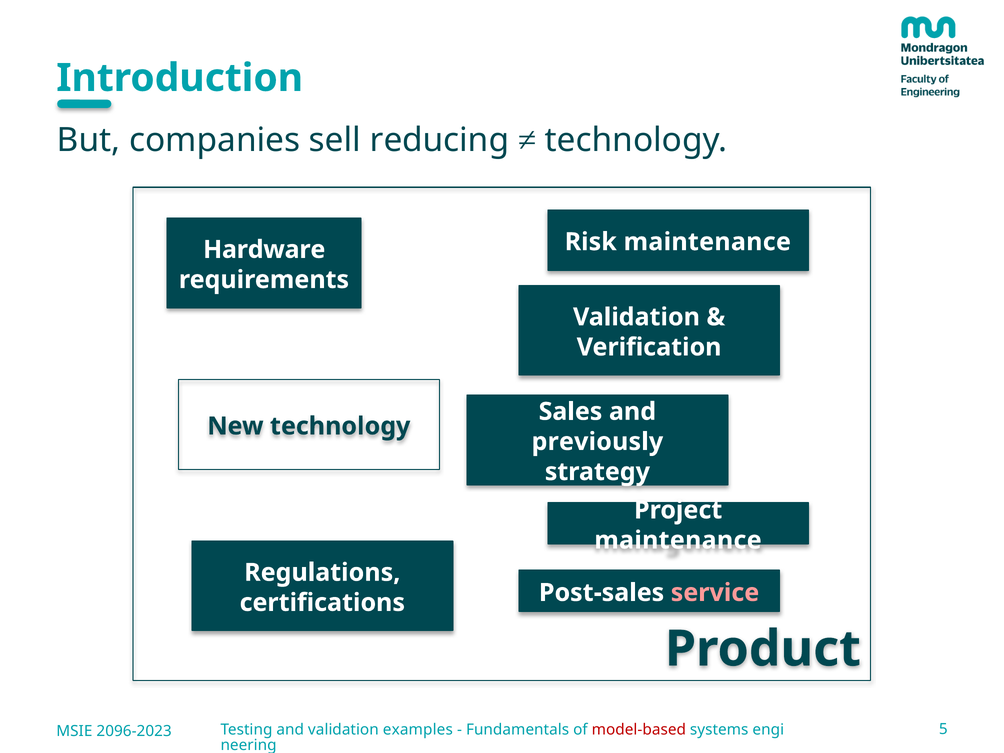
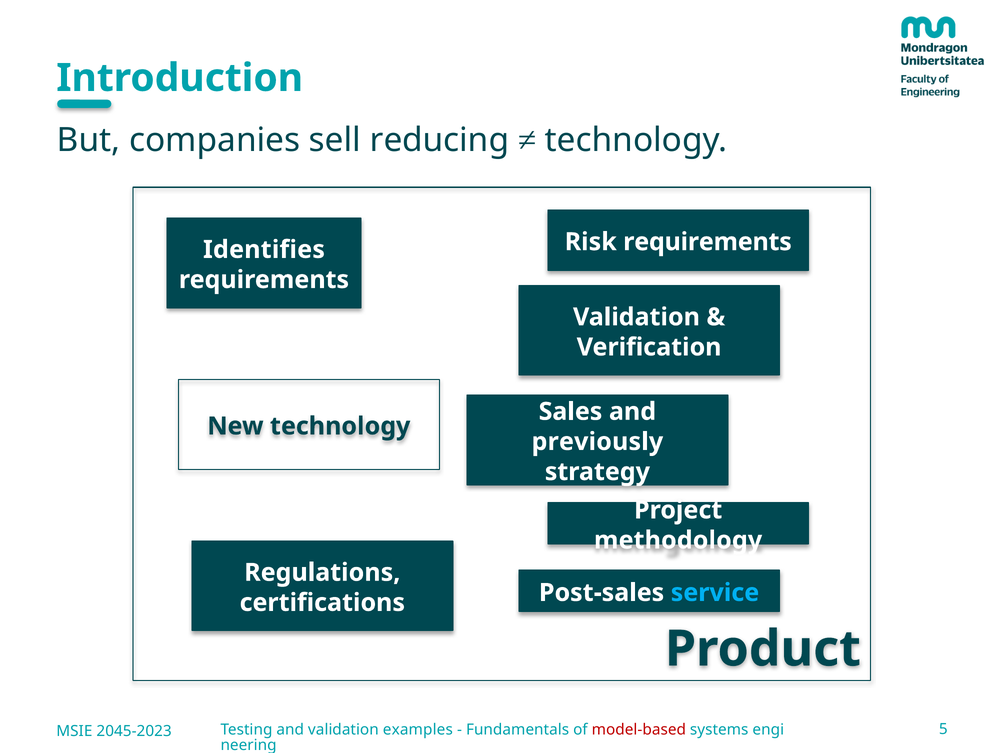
Risk maintenance: maintenance -> requirements (708, 242)
Hardware: Hardware -> Identifies (264, 250)
maintenance: maintenance -> methodology (678, 540)
service colour: pink -> light blue (715, 593)
2096-2023: 2096-2023 -> 2045-2023 (134, 731)
